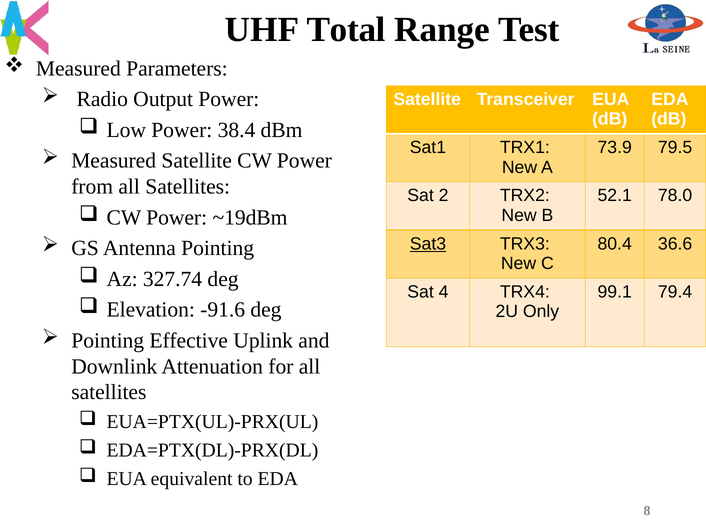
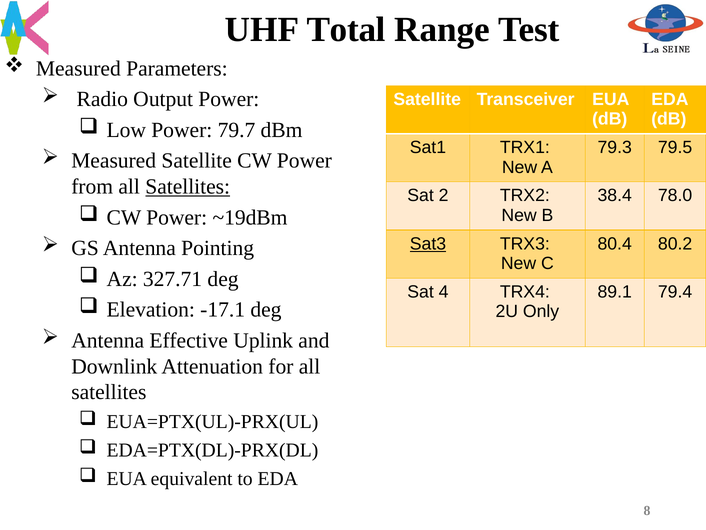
38.4: 38.4 -> 79.7 (236, 130)
73.9: 73.9 -> 79.3 (615, 147)
Satellites underline: none -> present (188, 187)
52.1: 52.1 -> 38.4 (615, 195)
36.6: 36.6 -> 80.2 (675, 243)
327.74: 327.74 -> 327.71 (173, 279)
99.1: 99.1 -> 89.1 (615, 292)
-91.6: -91.6 -> -17.1 (223, 309)
Pointing: Pointing -> Antenna (108, 340)
